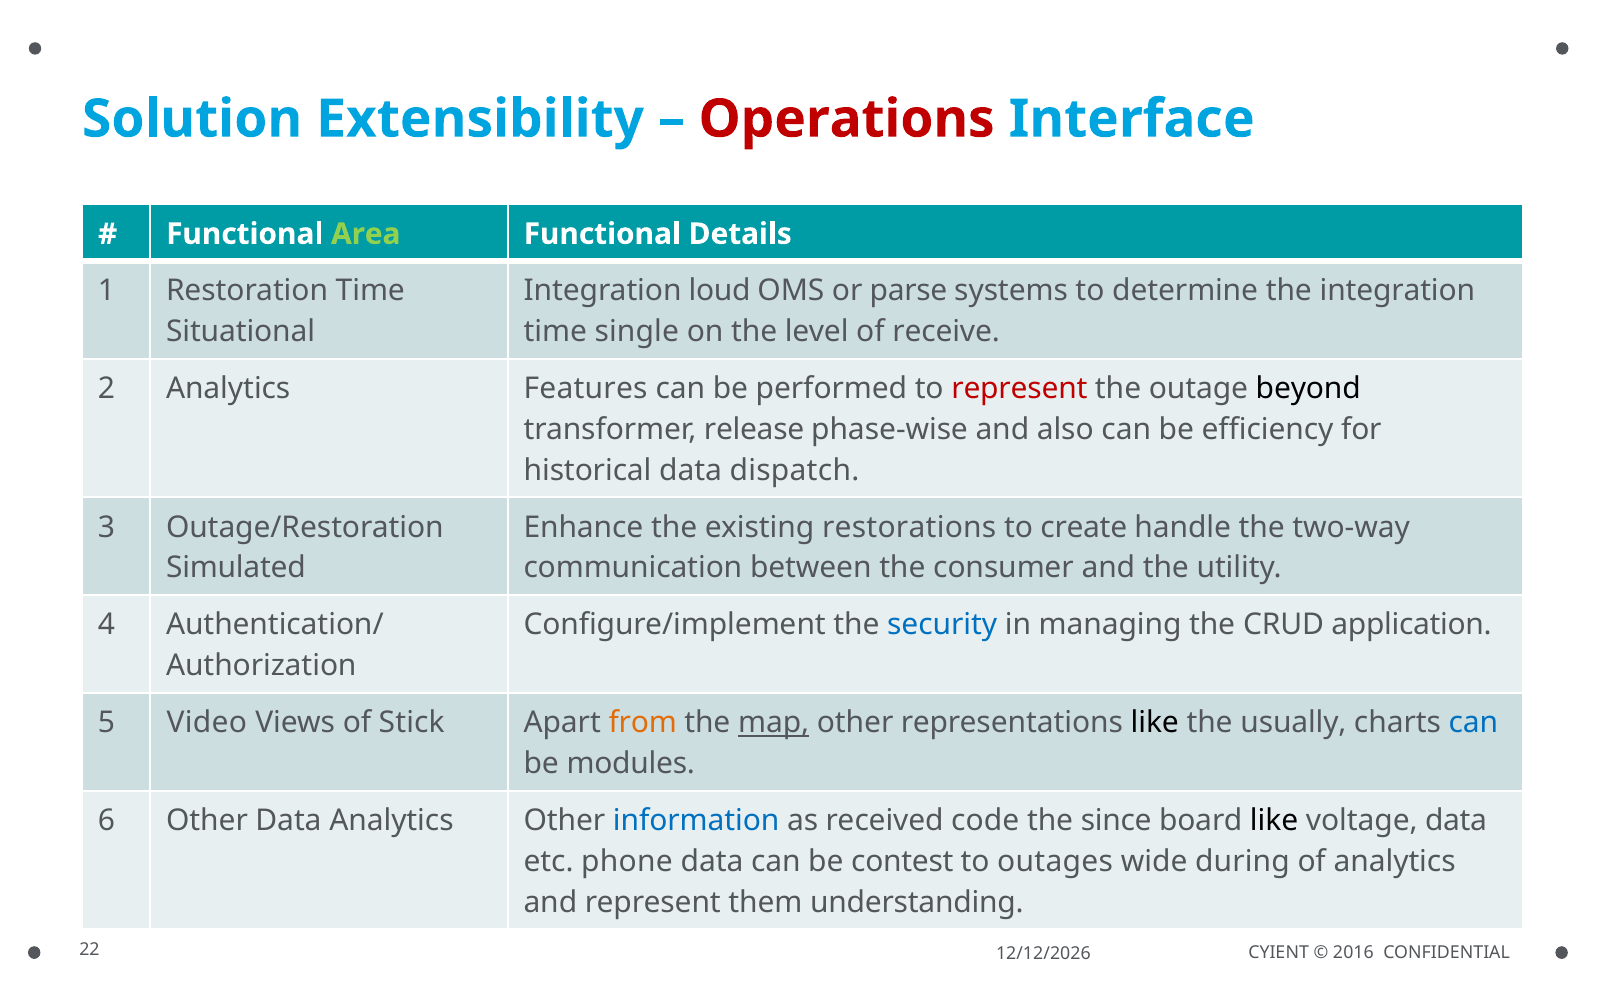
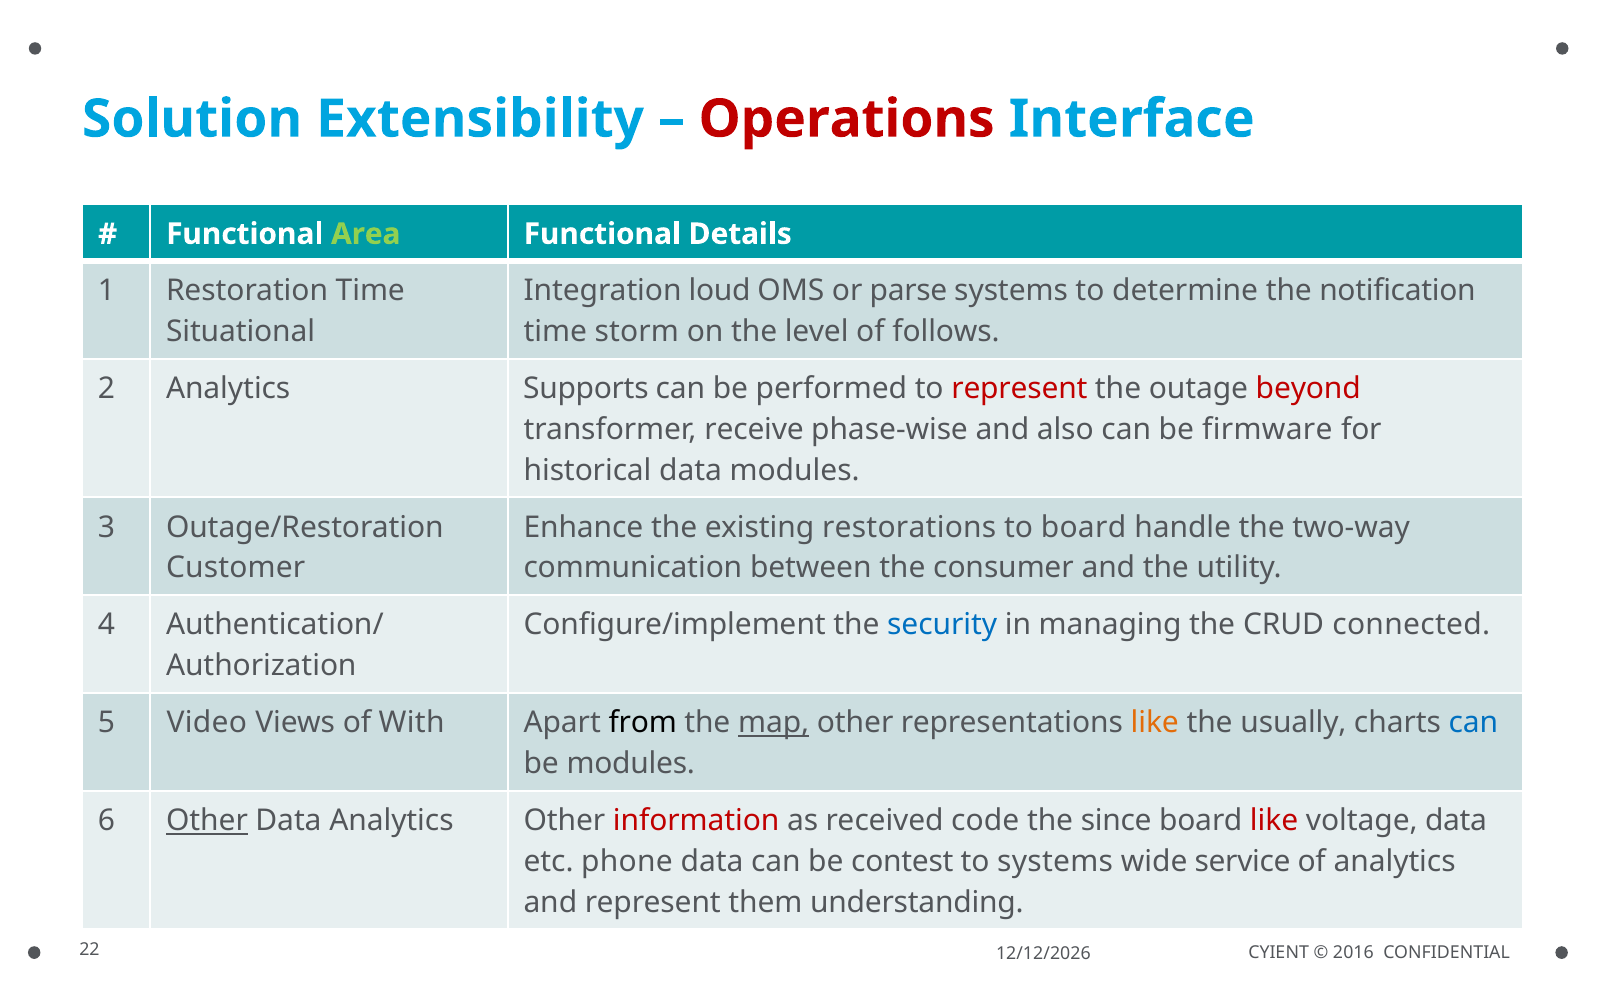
the integration: integration -> notification (1397, 291)
single: single -> storm (637, 332)
receive: receive -> follows (946, 332)
Features: Features -> Supports (586, 389)
beyond colour: black -> red (1308, 389)
release: release -> receive (754, 430)
efficiency: efficiency -> firmware (1267, 430)
data dispatch: dispatch -> modules (795, 470)
to create: create -> board (1084, 527)
Simulated: Simulated -> Customer (236, 568)
application: application -> connected (1411, 625)
Stick: Stick -> With (412, 723)
from colour: orange -> black (643, 723)
like colour: black -> orange (1155, 723)
Other underline: none -> present (207, 821)
information colour: blue -> red (696, 821)
like colour: black -> red (1274, 821)
to outages: outages -> systems (1055, 862)
during: during -> service (1243, 862)
